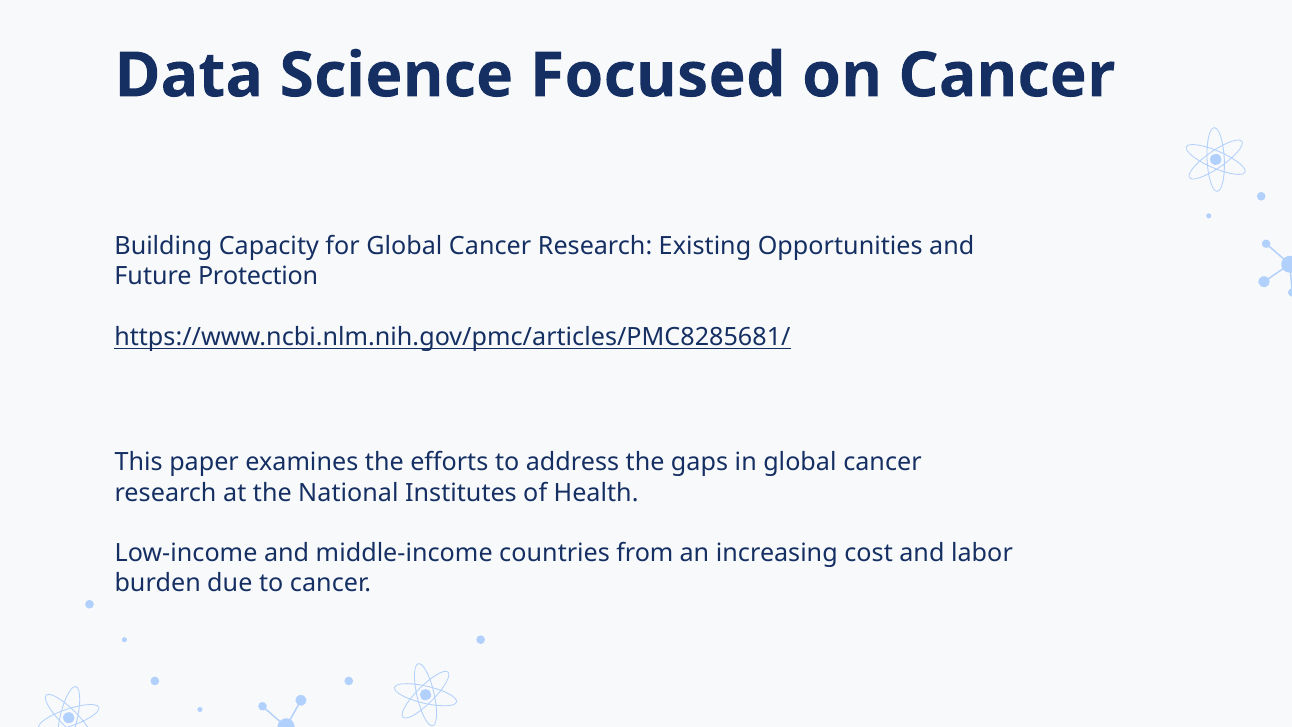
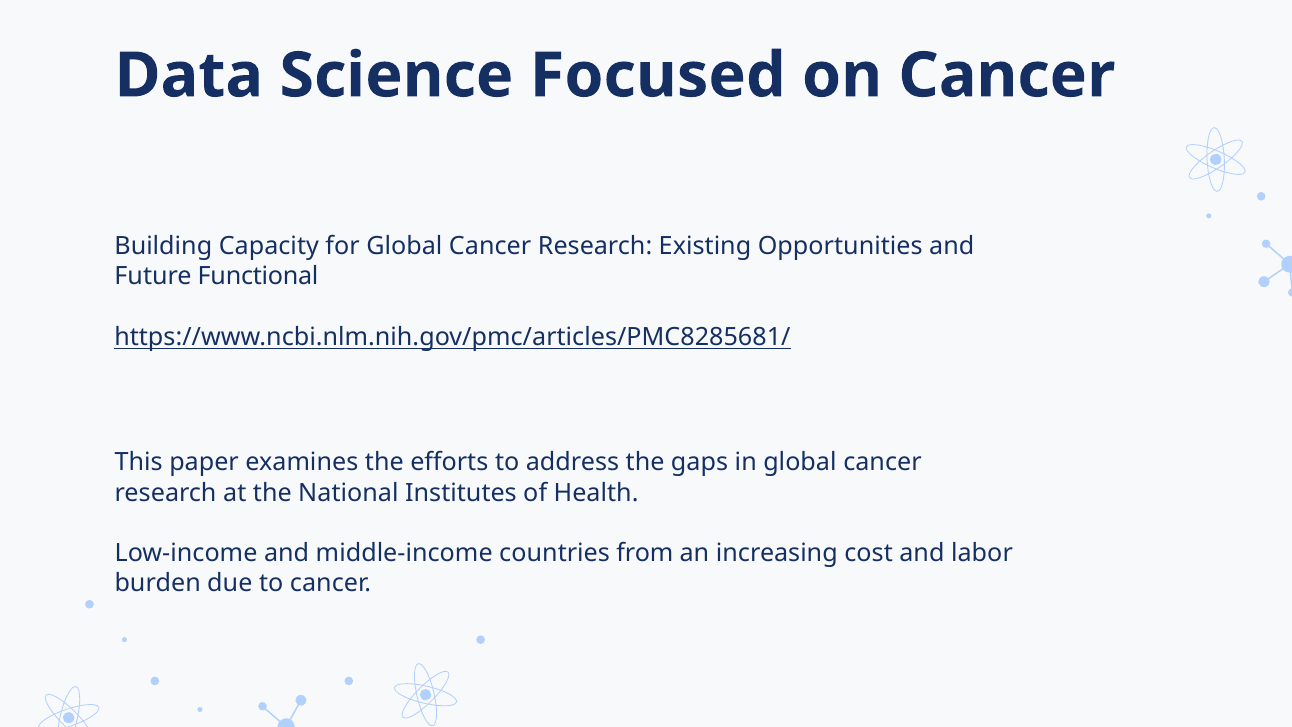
Protection: Protection -> Functional (258, 277)
